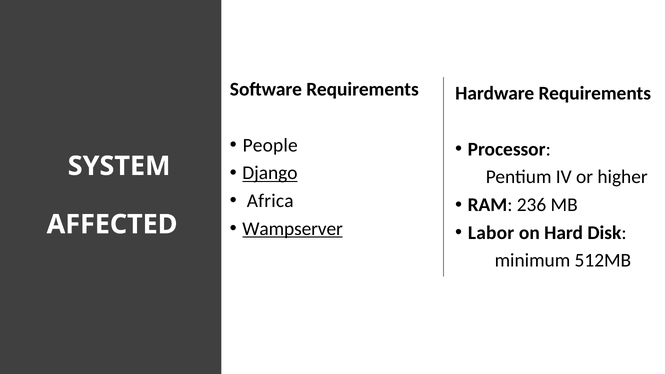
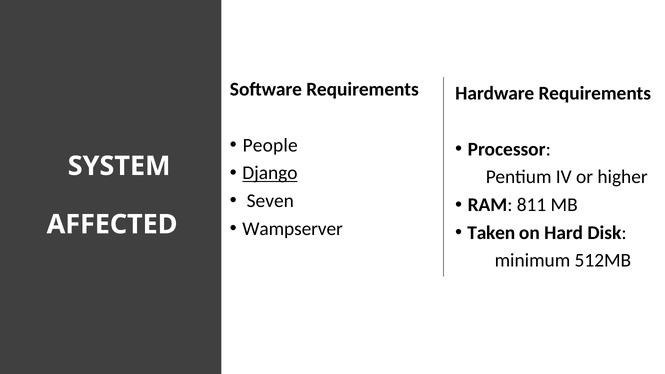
Africa: Africa -> Seven (270, 201)
236: 236 -> 811 (532, 205)
Wampserver underline: present -> none (293, 229)
Labor: Labor -> Taken (491, 233)
